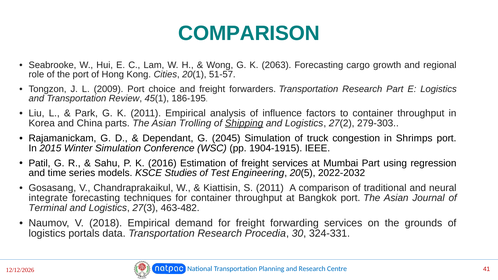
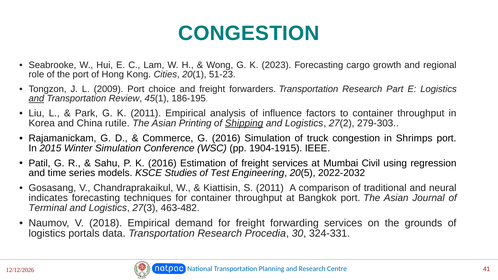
COMPARISON: COMPARISON -> CONGESTION (249, 33)
2063: 2063 -> 2023 (276, 65)
51-57: 51-57 -> 51-23 (222, 75)
and underline: none -> present (36, 99)
parts: parts -> rutile (117, 123)
Trolling: Trolling -> Printing (195, 123)
Dependant: Dependant -> Commerce (168, 138)
G 2045: 2045 -> 2016 (226, 138)
Mumbai Part: Part -> Civil (371, 163)
integrate: integrate -> indicates (48, 198)
